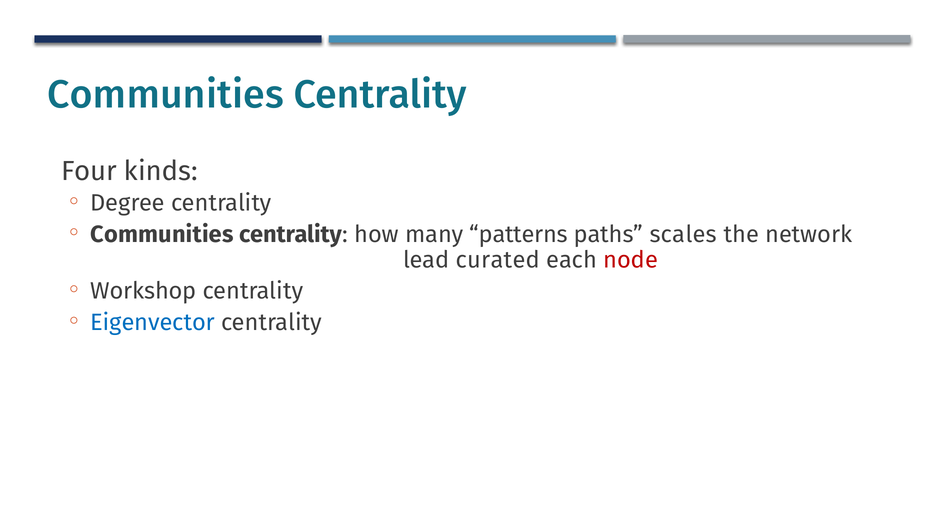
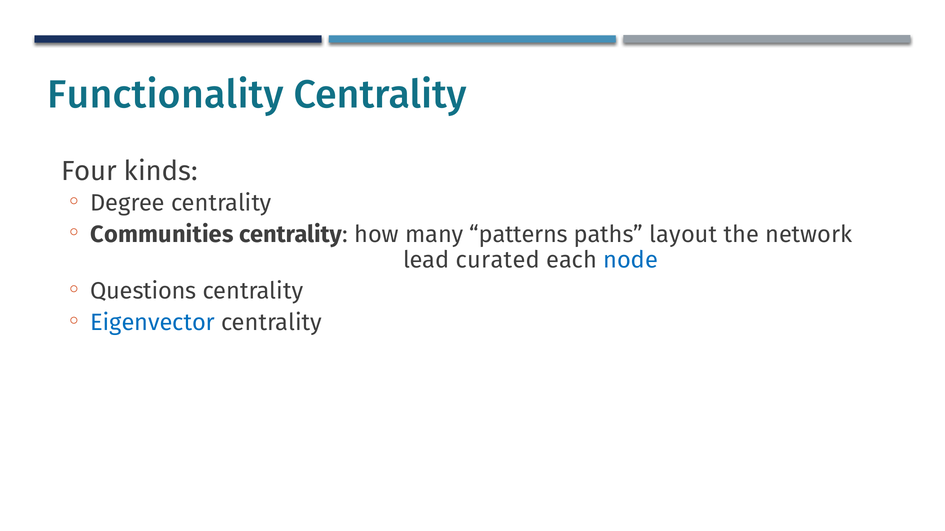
Communities: Communities -> Functionality (166, 95)
scales: scales -> layout (683, 235)
node colour: red -> blue (631, 260)
Workshop: Workshop -> Questions (143, 291)
